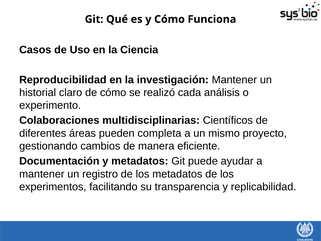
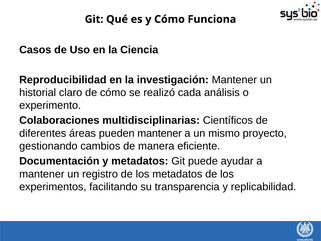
pueden completa: completa -> mantener (160, 133)
